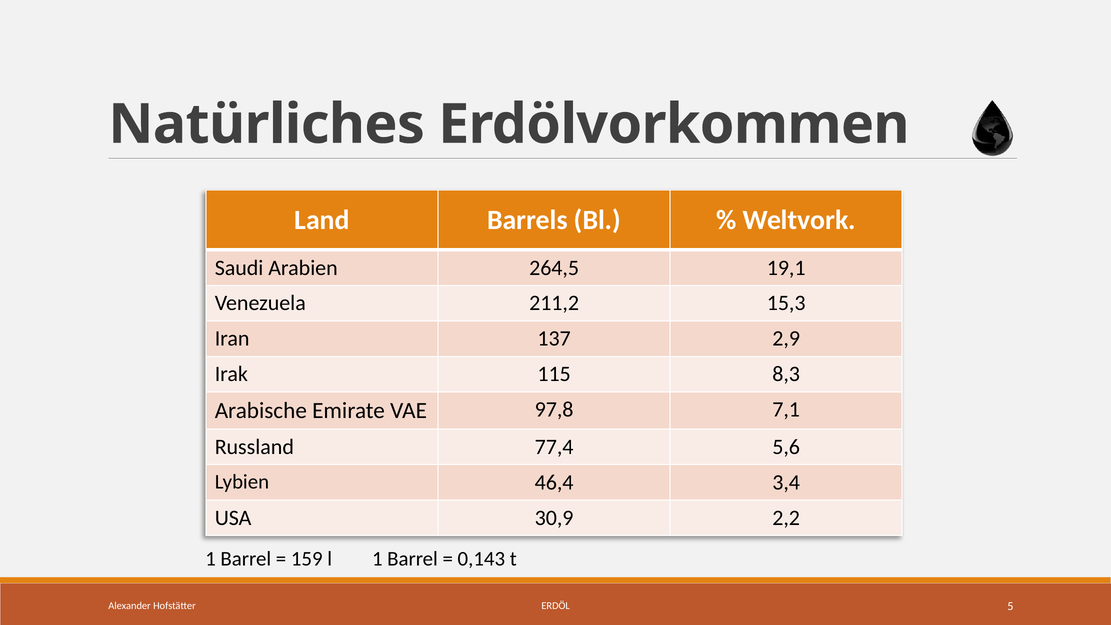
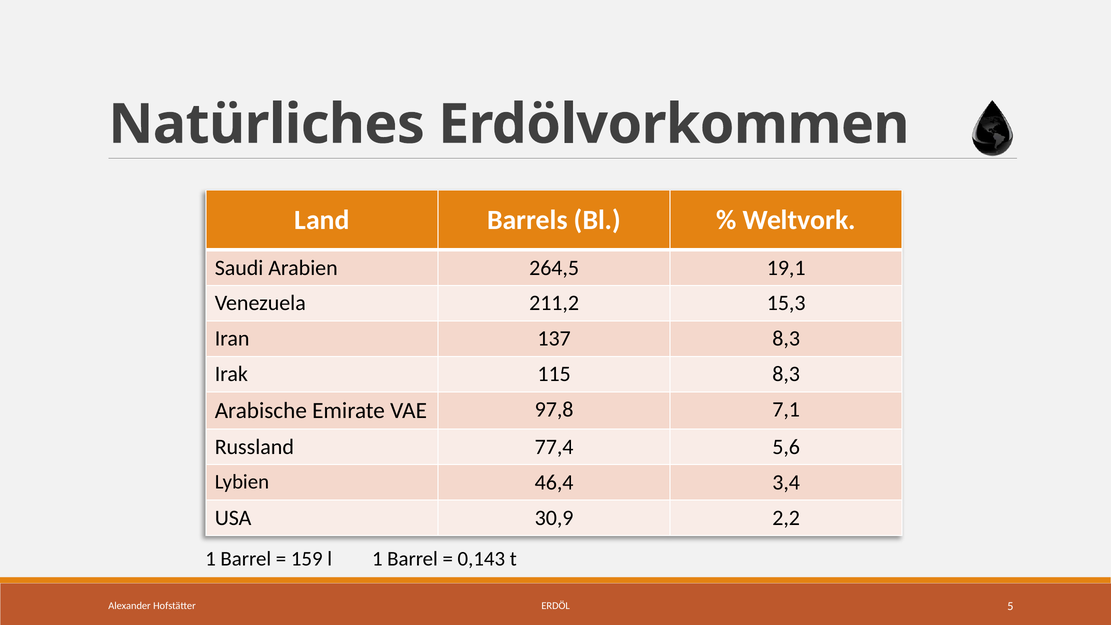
137 2,9: 2,9 -> 8,3 (786, 339)
